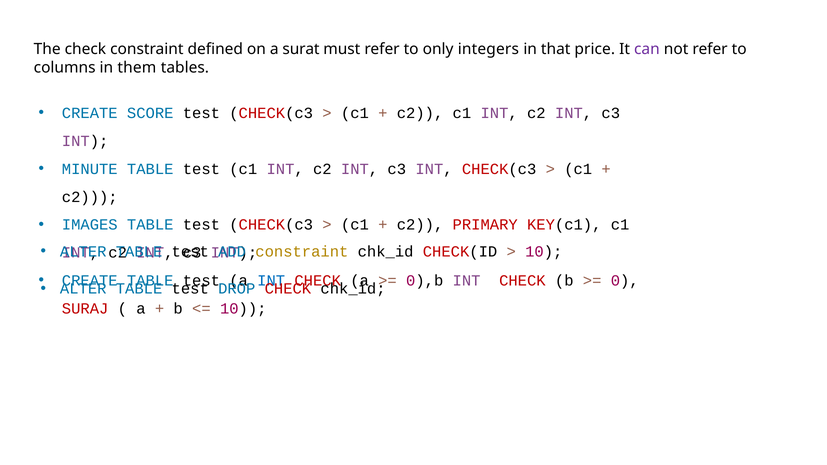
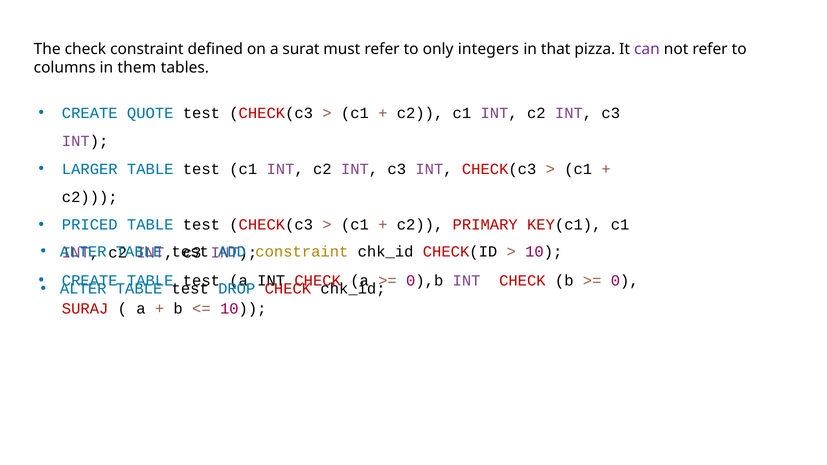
price: price -> pizza (595, 49)
SCORE: SCORE -> QUOTE (150, 113)
MINUTE: MINUTE -> LARGER (90, 169)
IMAGES: IMAGES -> PRICED (90, 225)
INT colour: blue -> black (271, 281)
